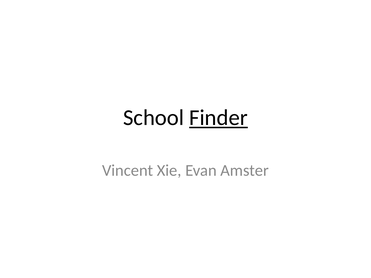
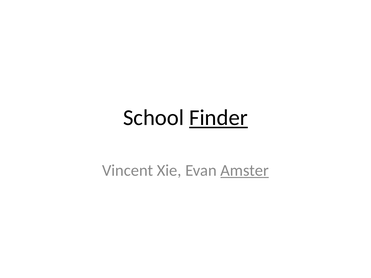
Amster underline: none -> present (245, 171)
